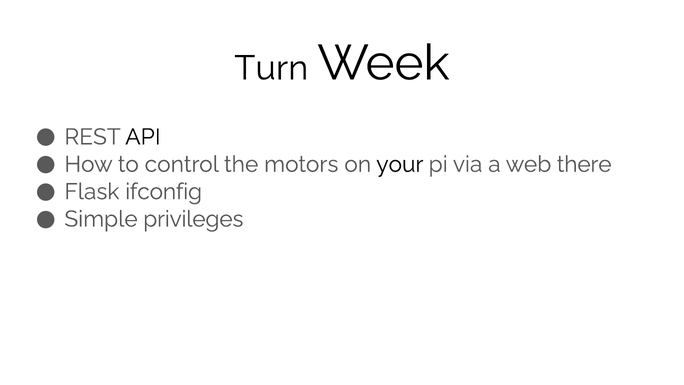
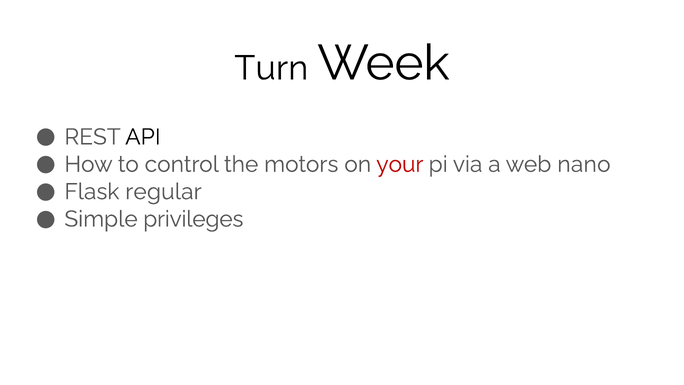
your colour: black -> red (400, 164)
there: there -> nano (584, 164)
ifconfig: ifconfig -> regular (163, 192)
